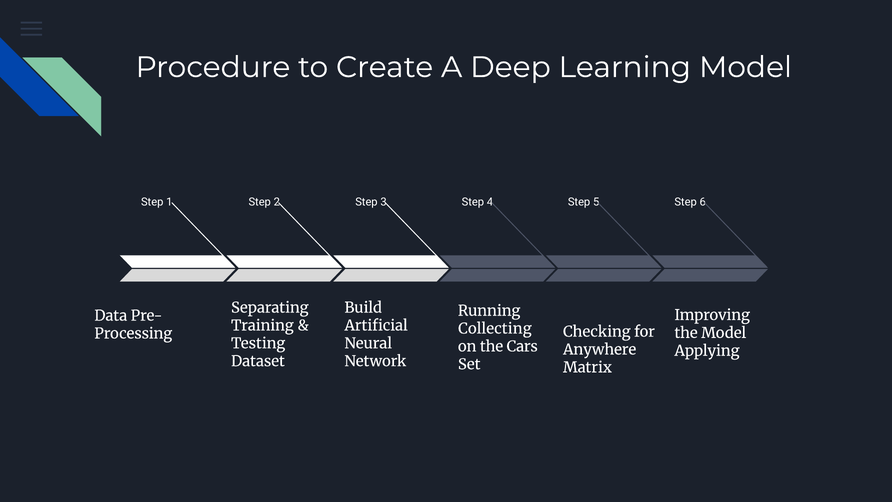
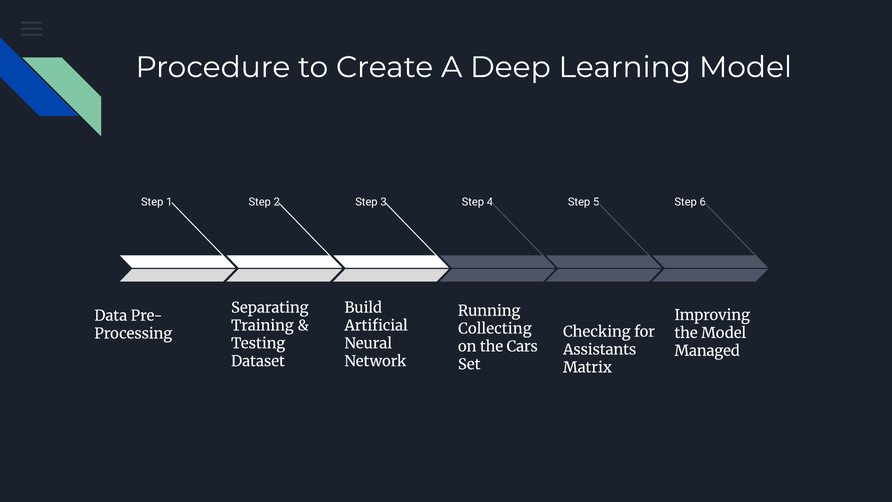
Anywhere: Anywhere -> Assistants (600, 349)
Applying: Applying -> Managed (707, 351)
